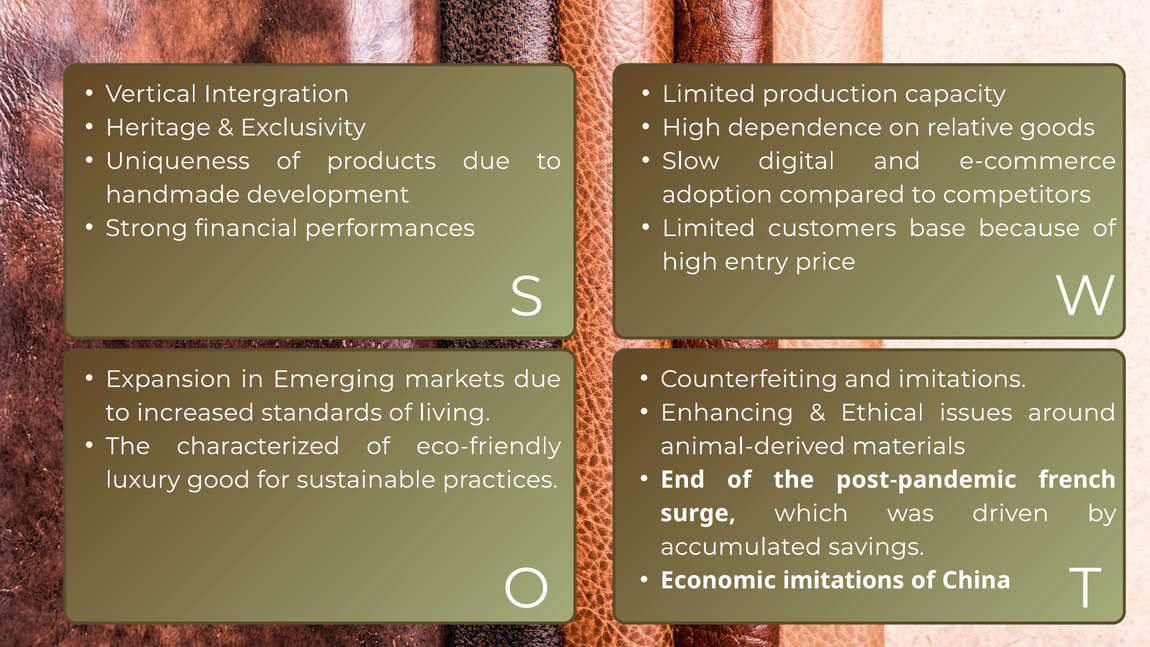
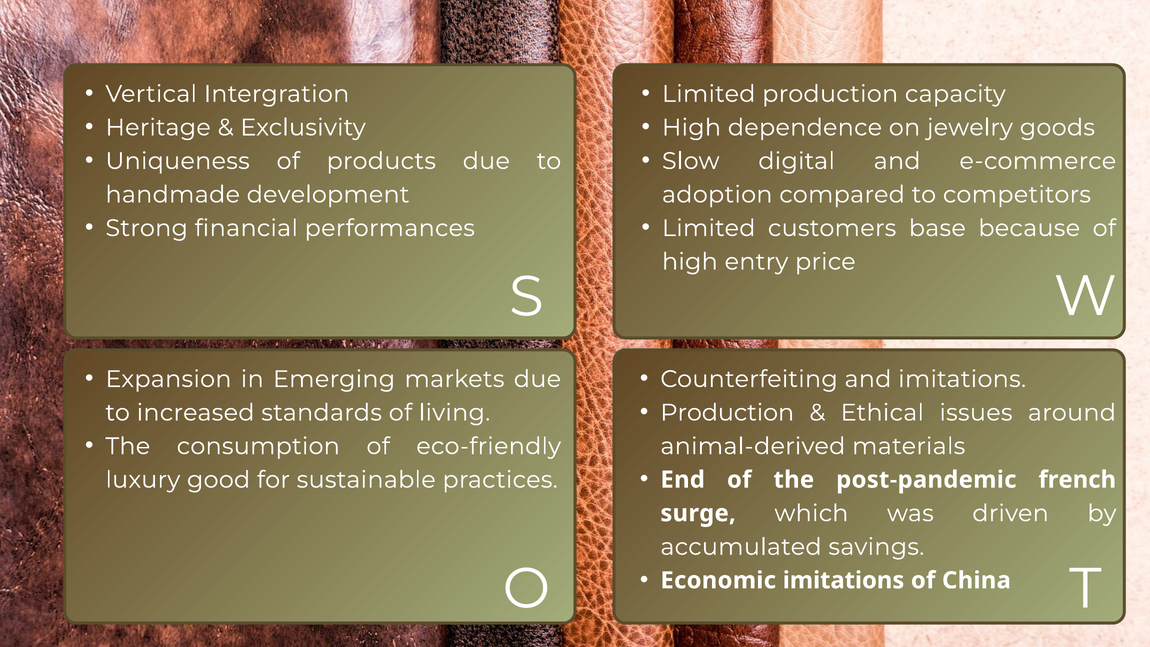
relative: relative -> jewelry (970, 127)
Enhancing: Enhancing -> Production (727, 413)
characterized: characterized -> consumption (258, 446)
